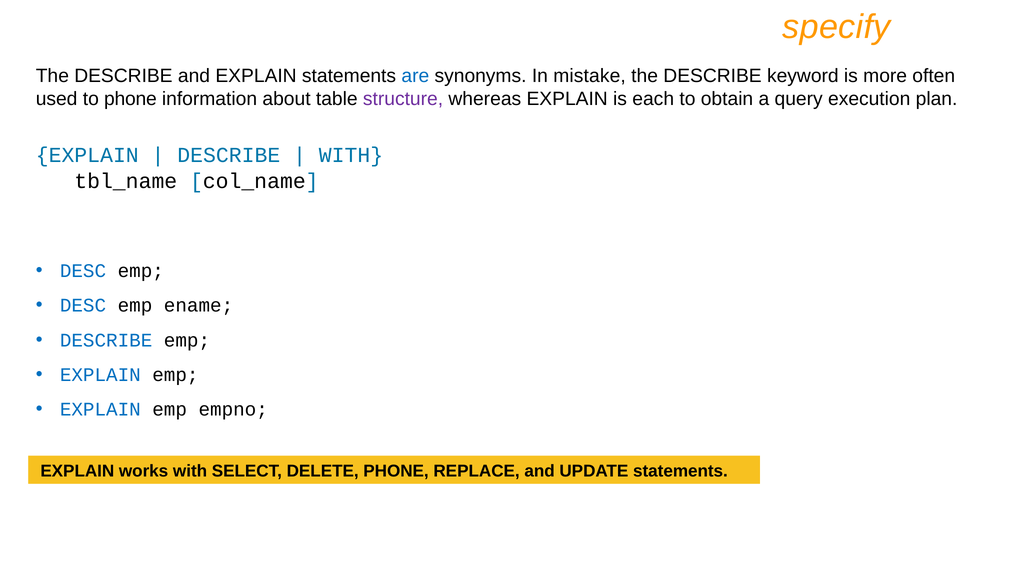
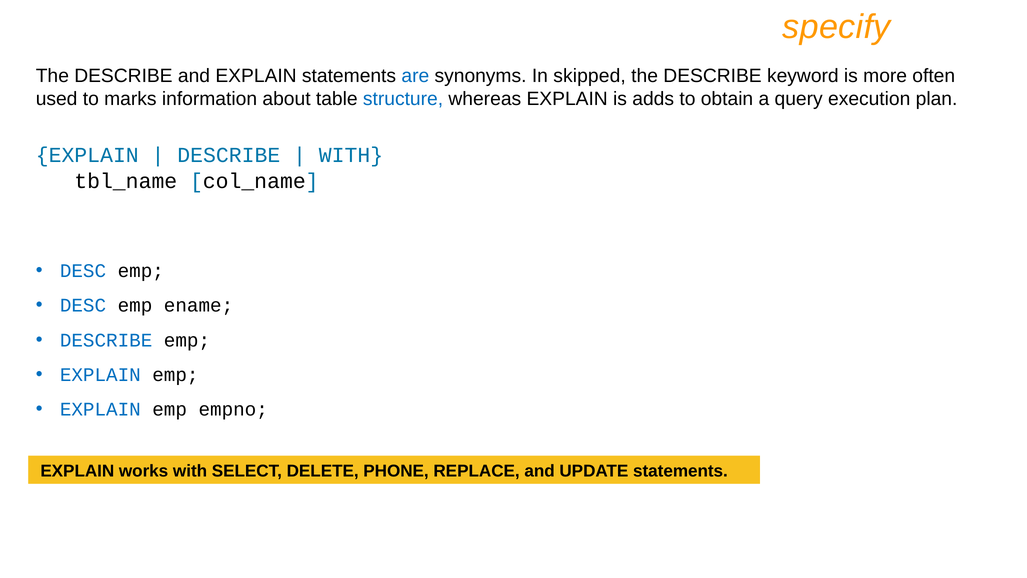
mistake: mistake -> skipped (590, 76)
to phone: phone -> marks (130, 99)
structure colour: purple -> blue (403, 99)
each: each -> adds (653, 99)
